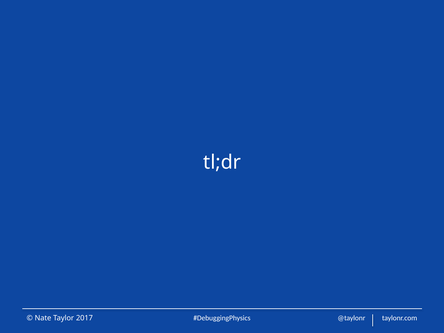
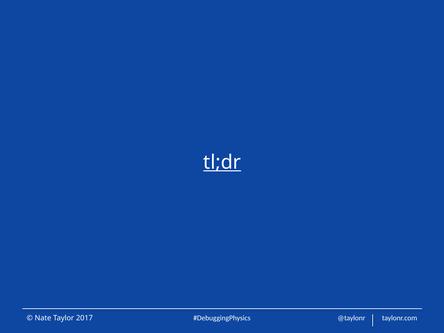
tl;dr underline: none -> present (222, 162)
